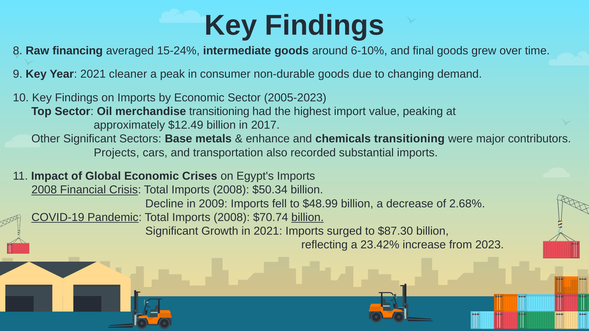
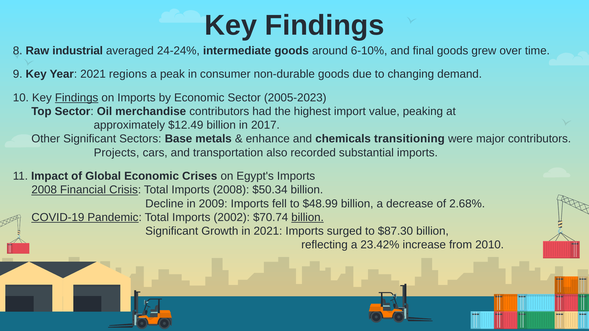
financing: financing -> industrial (78, 51)
15-24%: 15-24% -> 24-24% (178, 51)
cleaner: cleaner -> regions (128, 74)
Findings underline: none -> present (77, 98)
merchandise transitioning: transitioning -> contributors (219, 111)
Pandemic Total Imports 2008: 2008 -> 2002 (232, 218)
2023: 2023 -> 2010 (490, 245)
